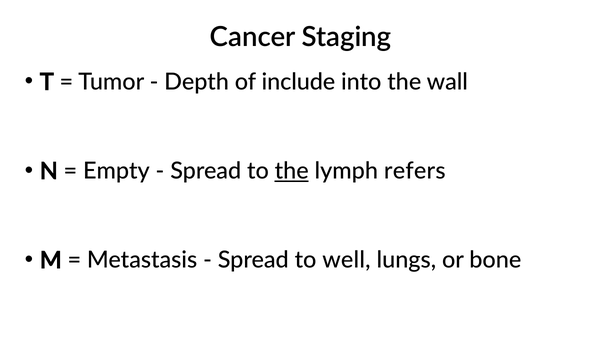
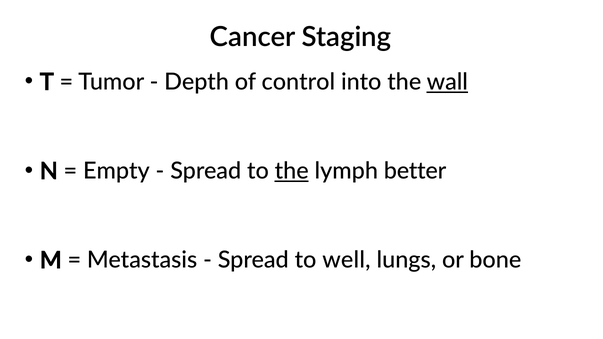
include: include -> control (298, 82)
wall underline: none -> present (447, 82)
refers: refers -> better (415, 171)
